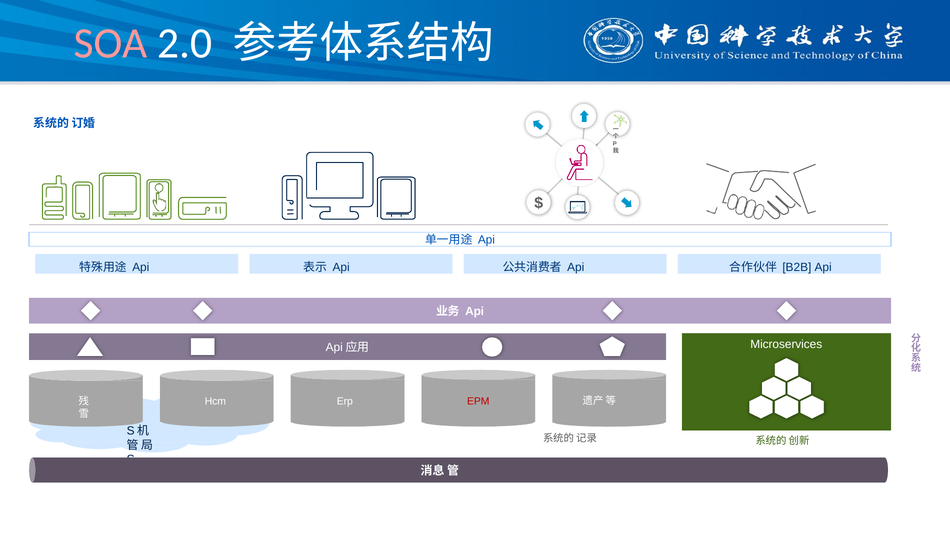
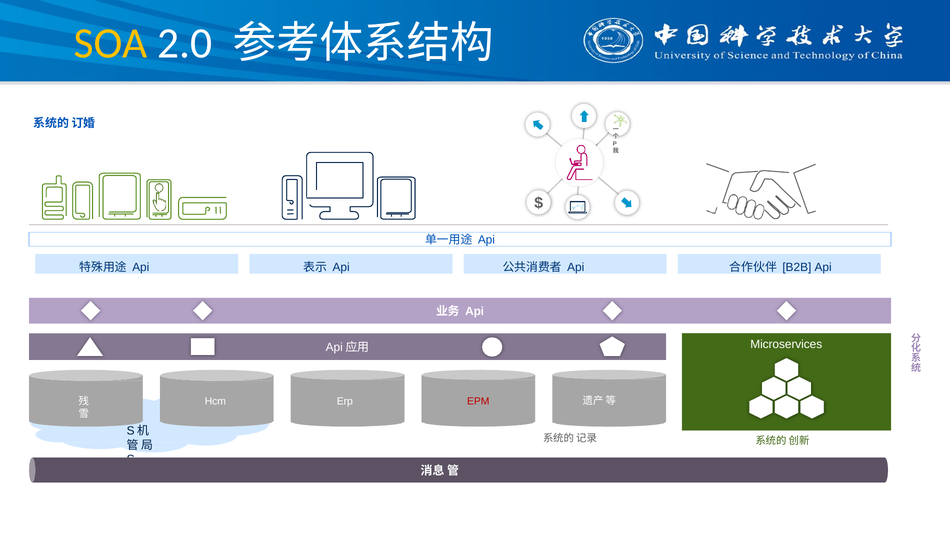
SOA colour: pink -> yellow (111, 43)
